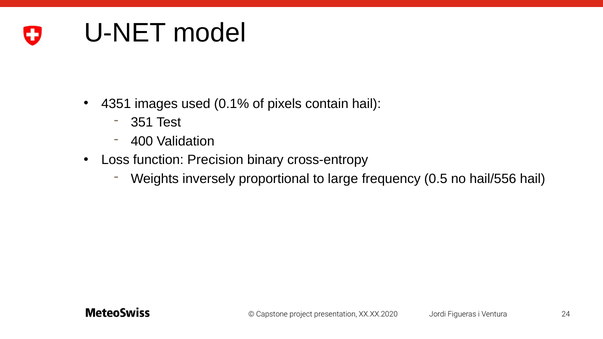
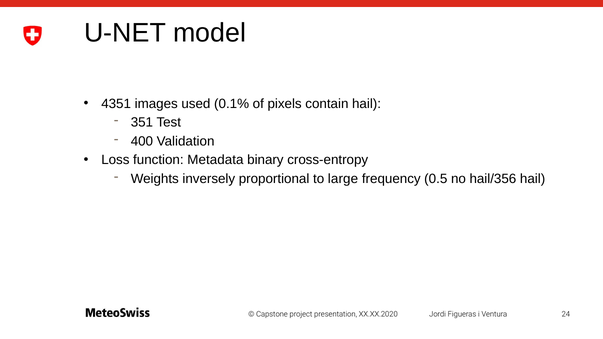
Precision: Precision -> Metadata (215, 160)
hail/556: hail/556 -> hail/356 (493, 179)
